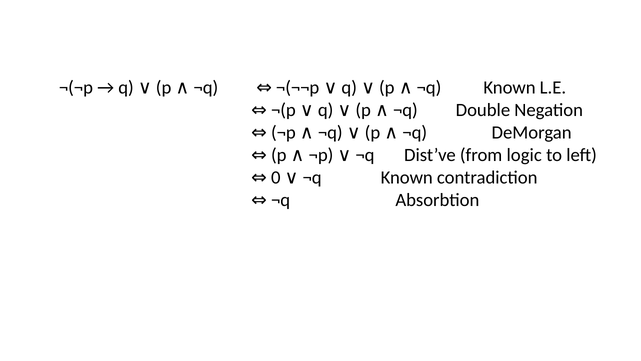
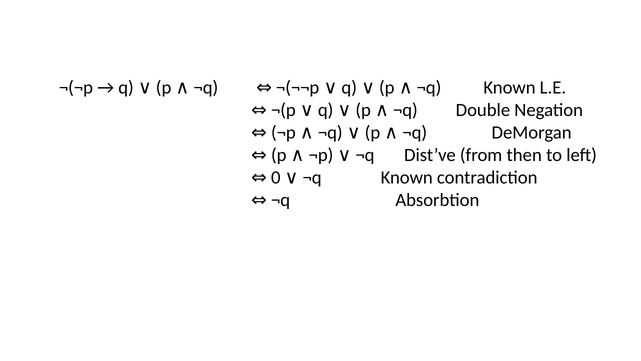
logic: logic -> then (524, 155)
